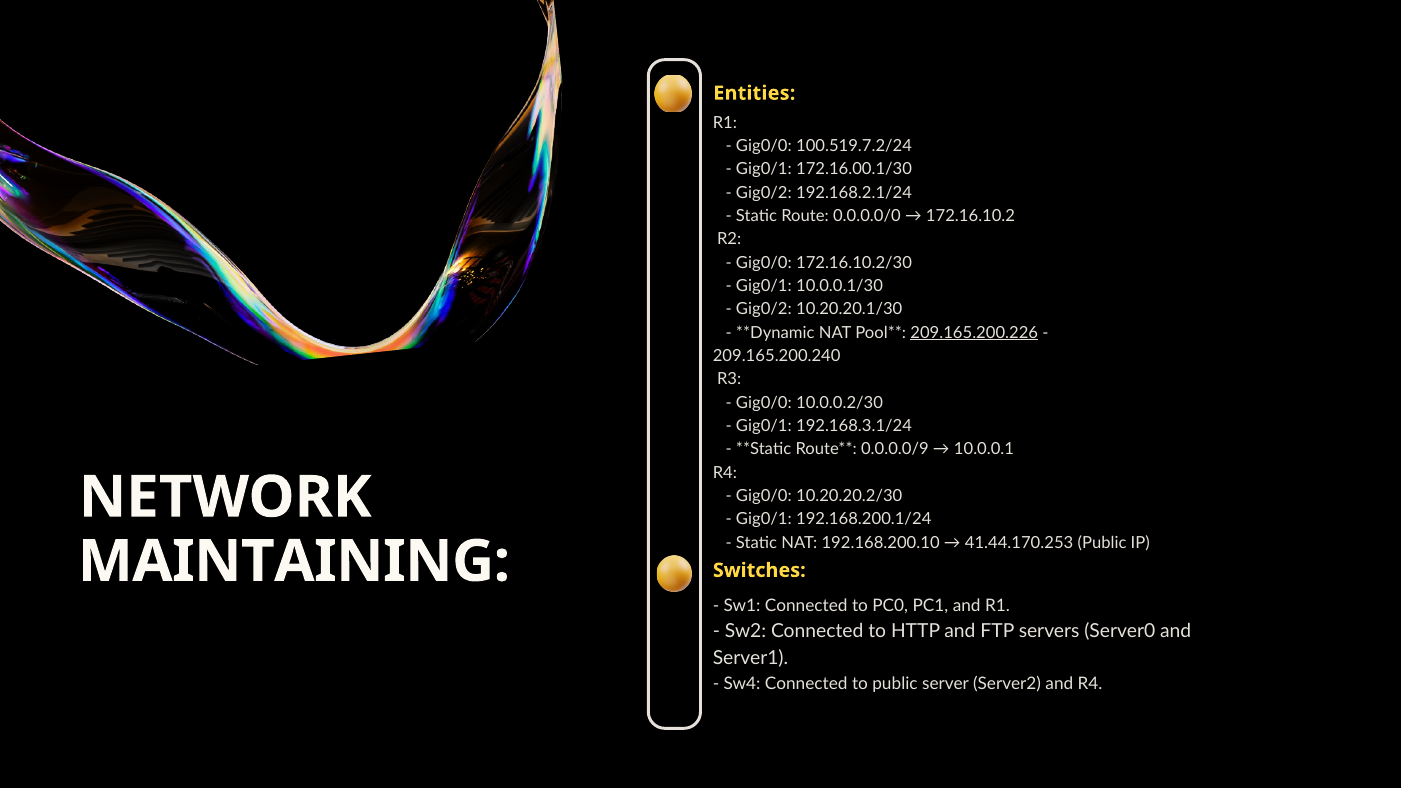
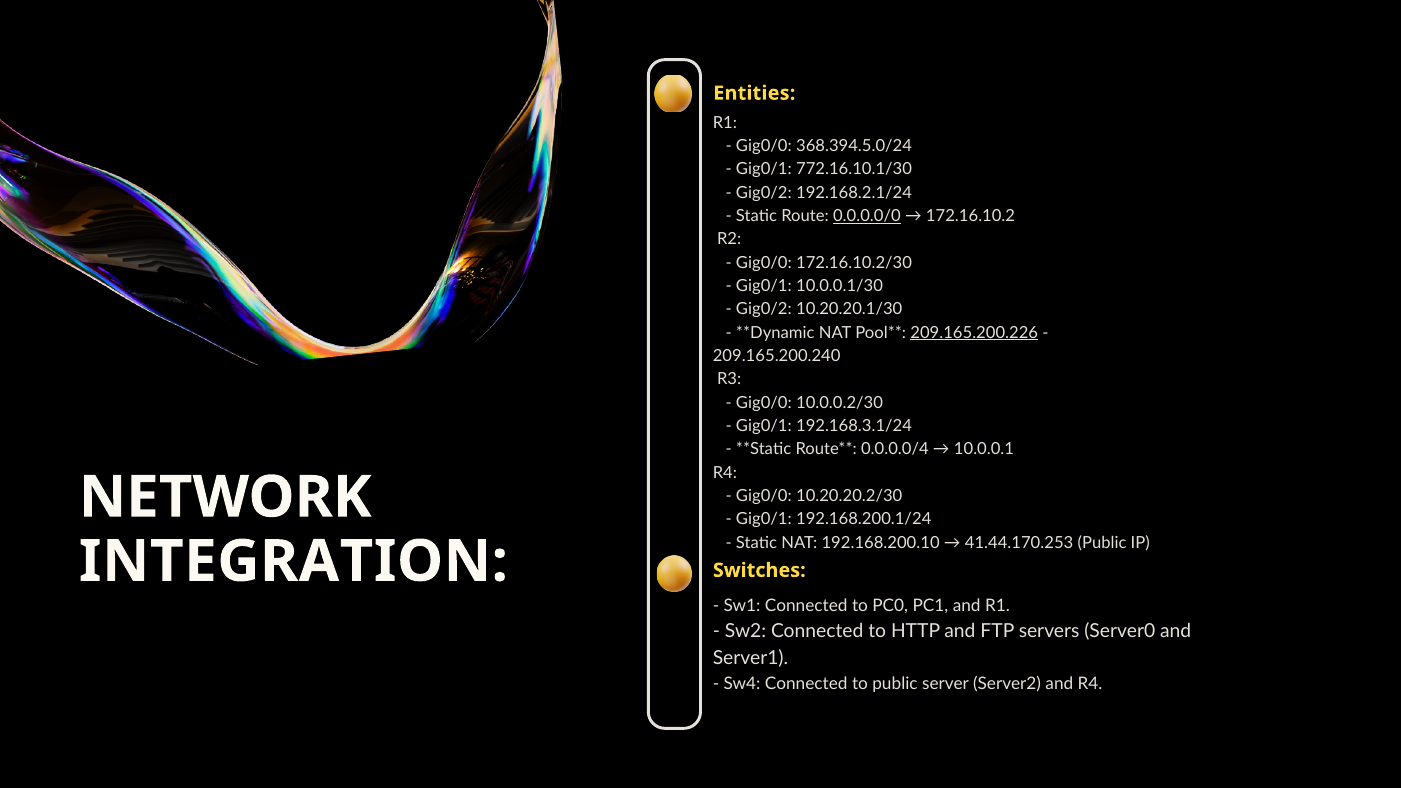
100.519.7.2/24: 100.519.7.2/24 -> 368.394.5.0/24 (854, 146)
172.16.00.1/30: 172.16.00.1/30 -> 772.16.10.1/30 (854, 169)
0.0.0.0/0 underline: none -> present (867, 216)
0.0.0.0/9: 0.0.0.0/9 -> 0.0.0.0/4 (895, 449)
MAINTAINING: MAINTAINING -> INTEGRATION (293, 562)
